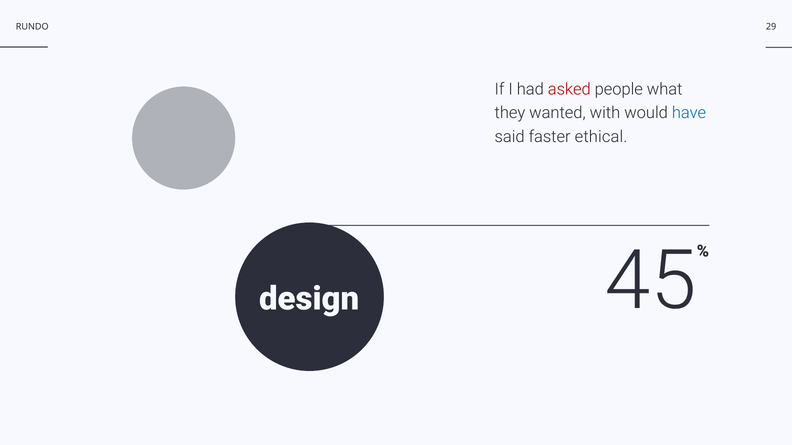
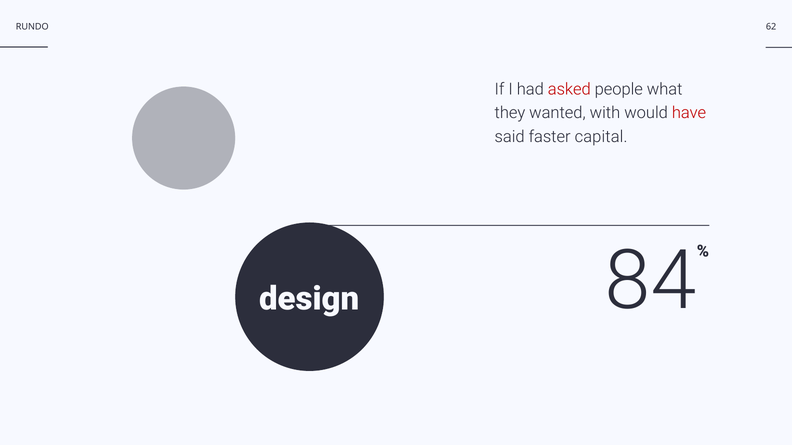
29: 29 -> 62 (771, 27)
have colour: blue -> red (689, 113)
ethical: ethical -> capital (601, 137)
45: 45 -> 84 (651, 281)
